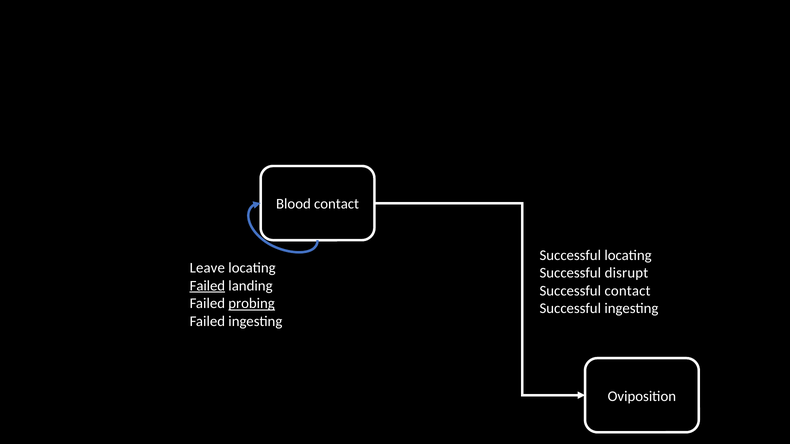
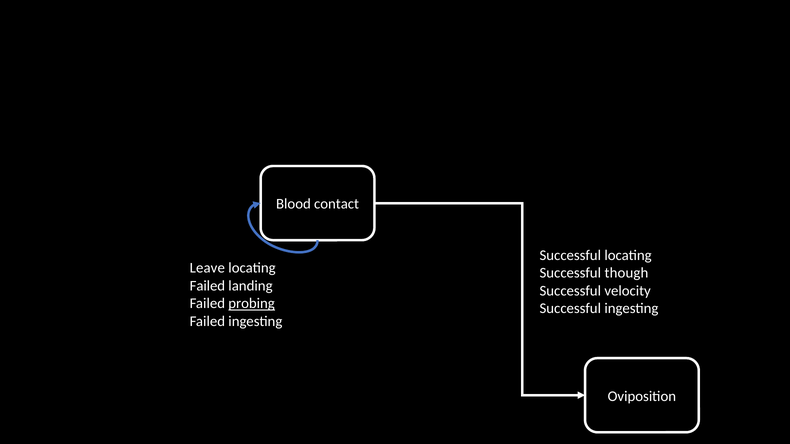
disrupt: disrupt -> though (626, 273)
Failed underline: present -> none (207, 286)
contact: contact -> velocity (628, 291)
